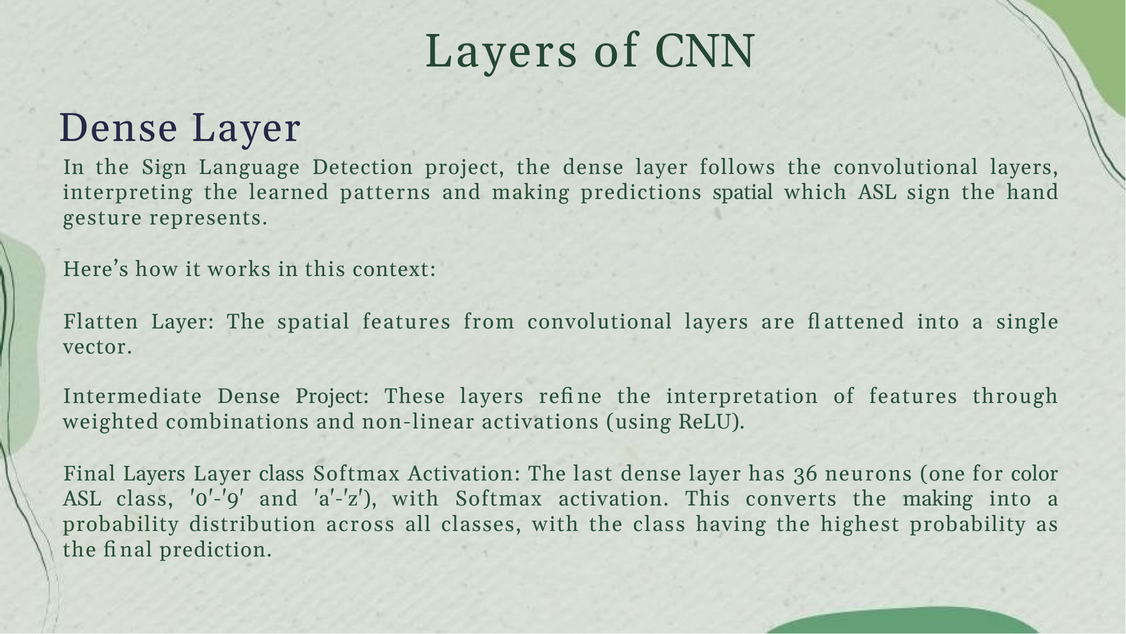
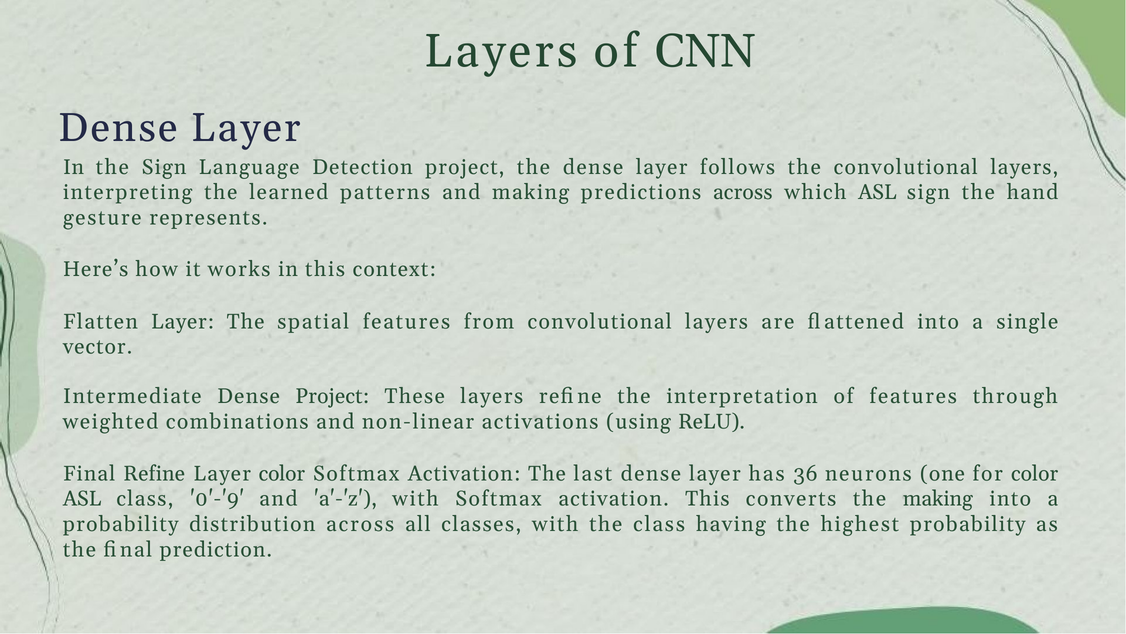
predictions spatial: spatial -> across (743, 192)
Final Layers: Layers -> Refine (154, 473)
Layer class: class -> color (282, 473)
